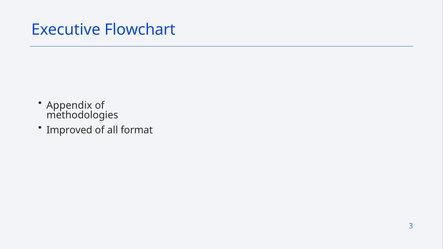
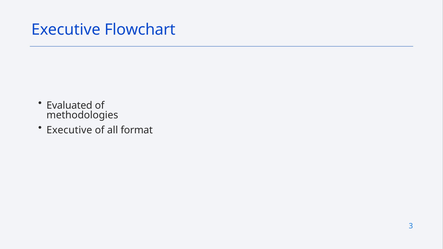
Appendix: Appendix -> Evaluated (69, 106)
Improved: Improved -> Executive (69, 130)
